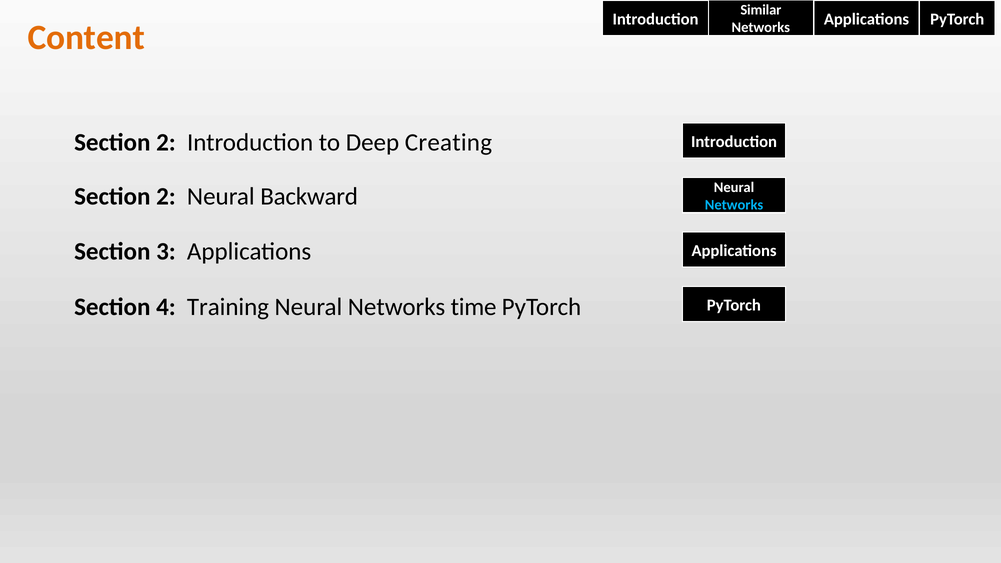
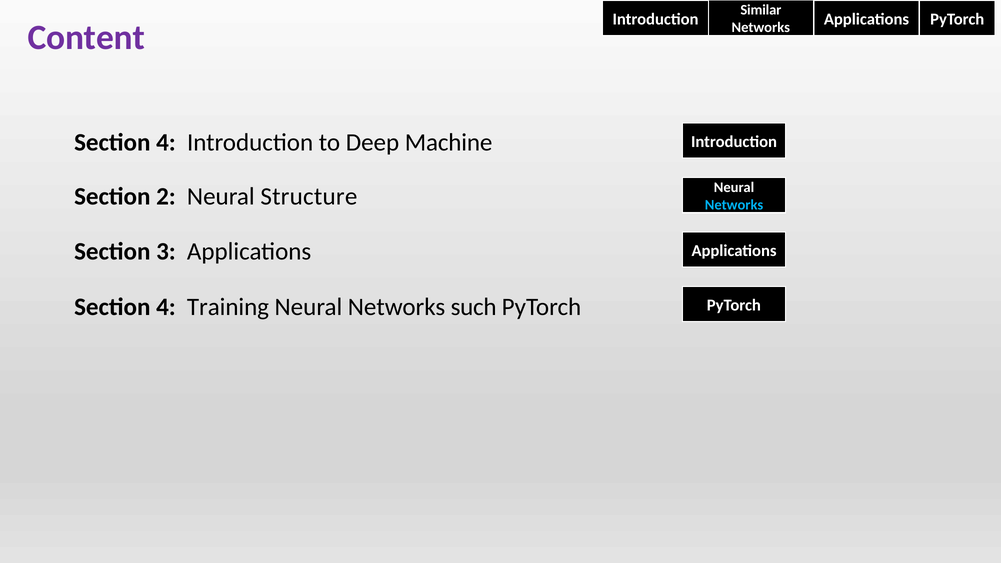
Content colour: orange -> purple (86, 37)
2: 2 -> 4 (166, 142)
Creating: Creating -> Machine (449, 142)
Backward: Backward -> Structure (309, 197)
time: time -> such (474, 307)
